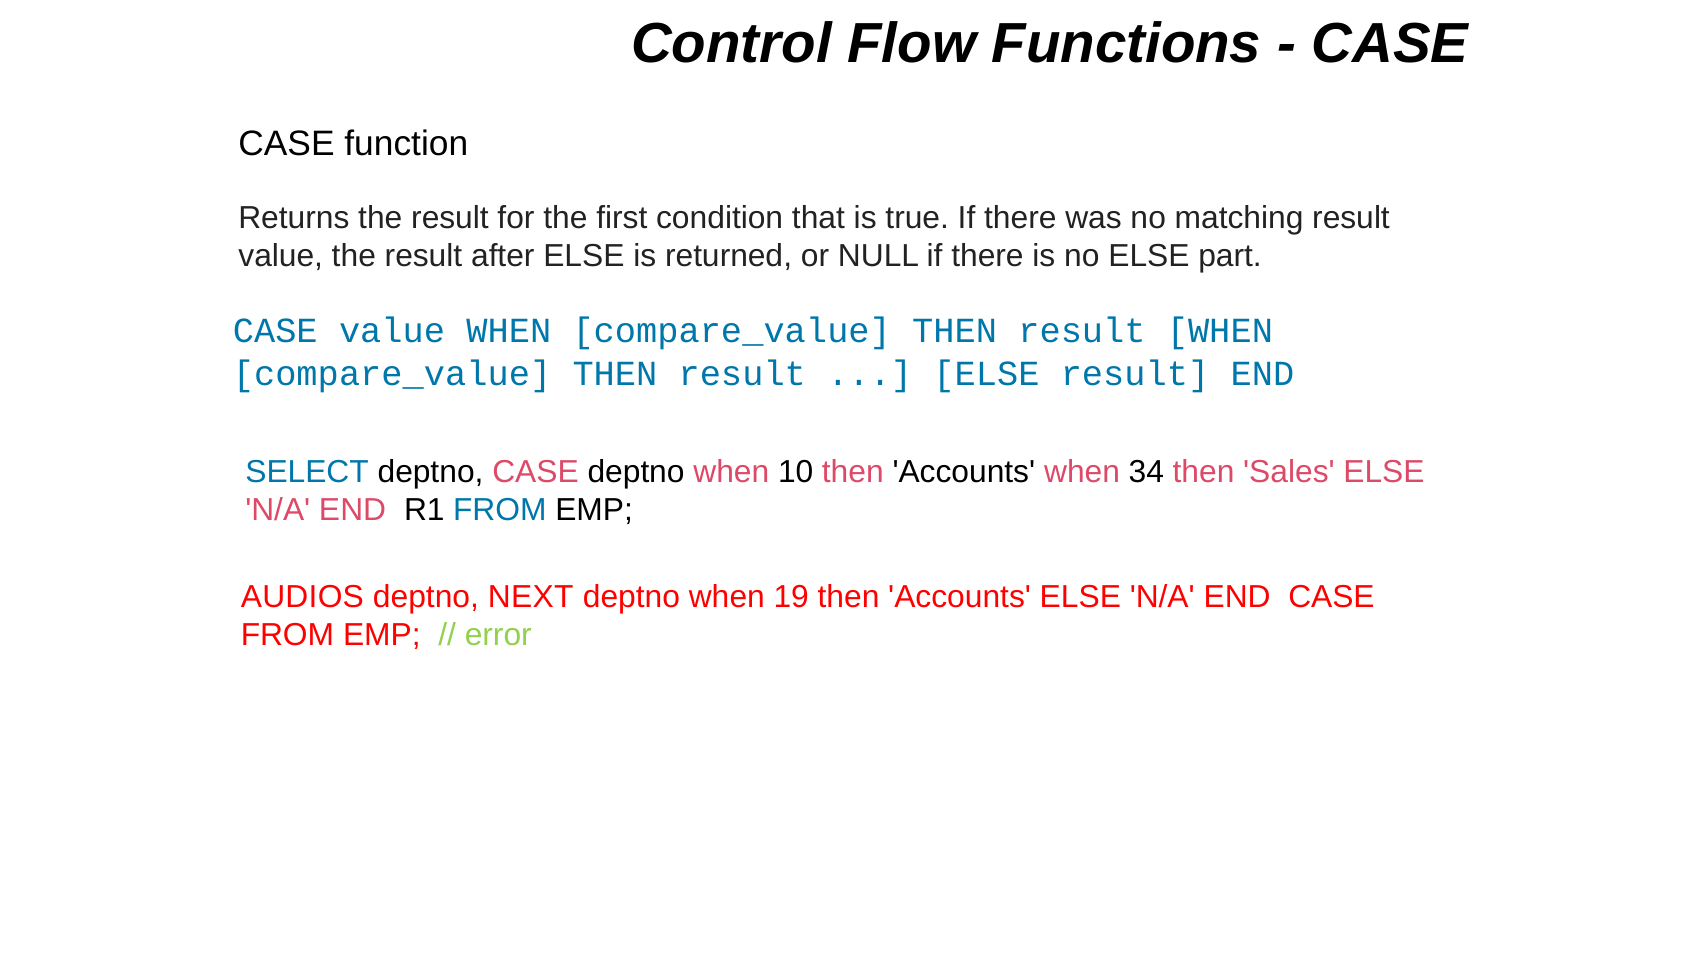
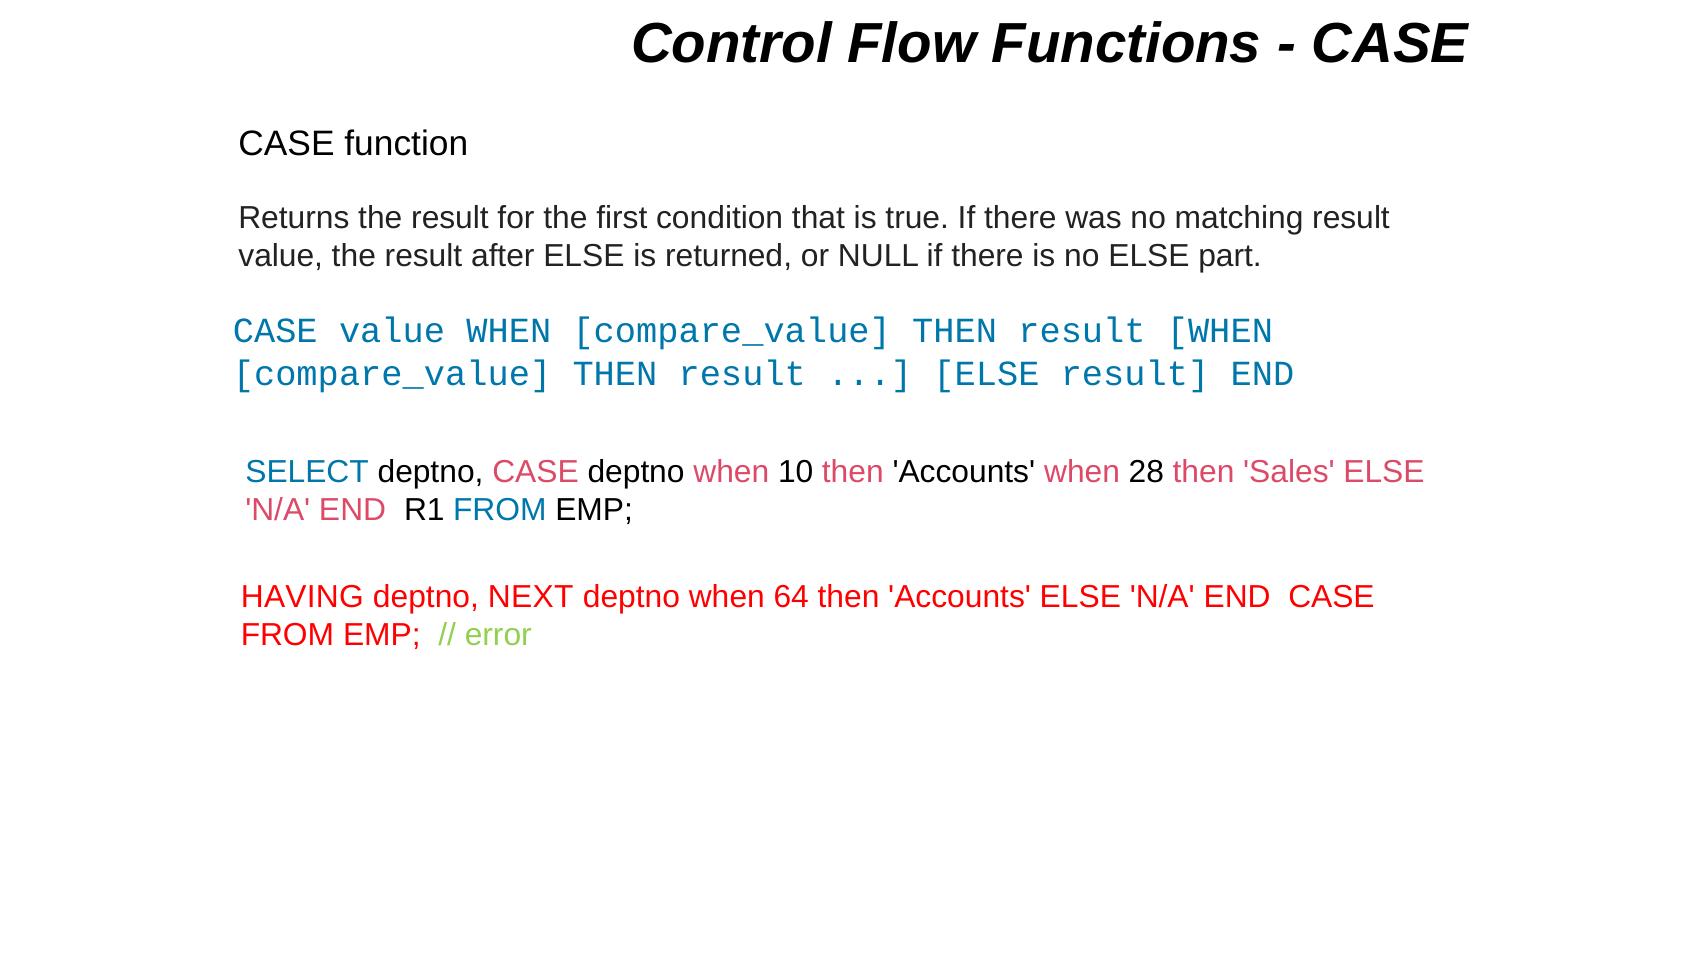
34: 34 -> 28 (1146, 472)
AUDIOS: AUDIOS -> HAVING (302, 597)
19: 19 -> 64 (791, 597)
